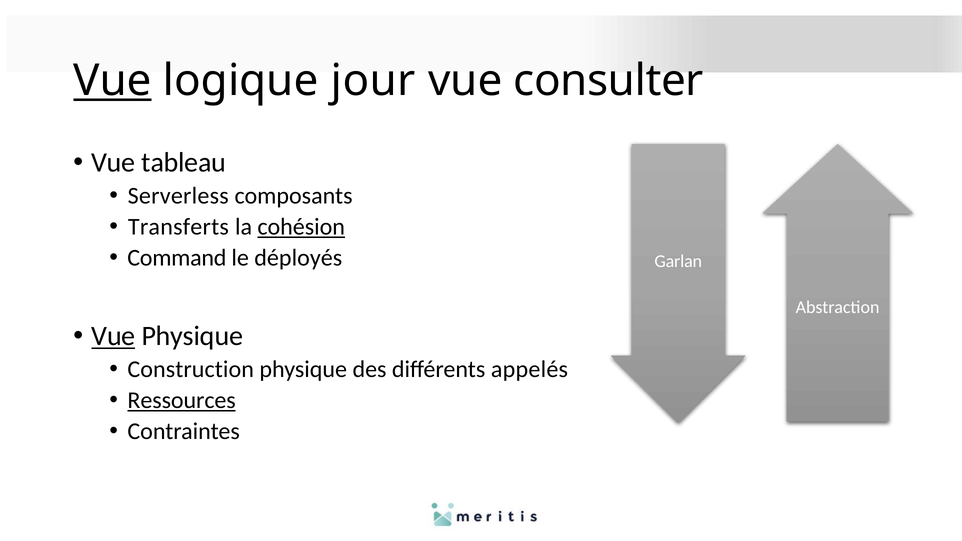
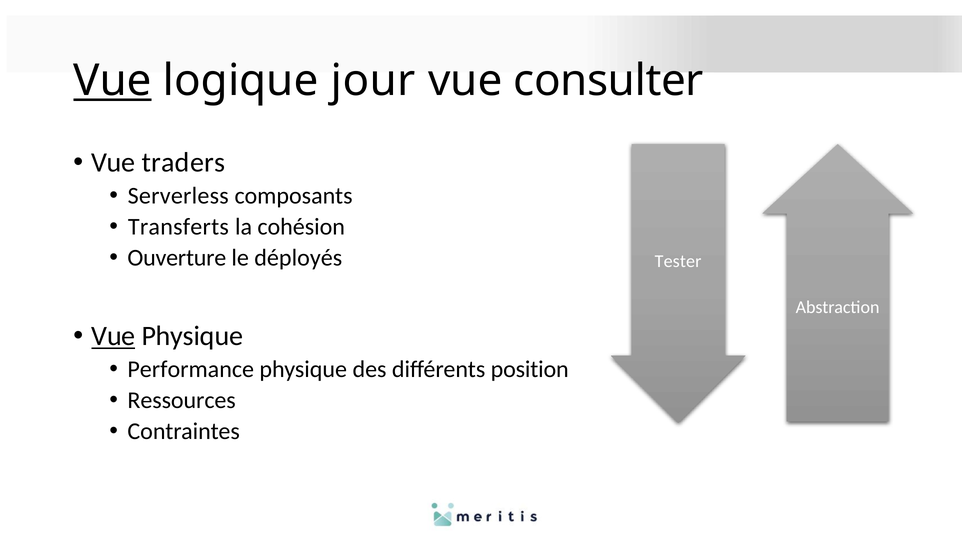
tableau: tableau -> traders (183, 163)
cohésion underline: present -> none (301, 227)
Command: Command -> Ouverture (177, 258)
Garlan: Garlan -> Tester (678, 262)
Construction: Construction -> Performance (191, 369)
appelés: appelés -> position (530, 369)
Ressources underline: present -> none (182, 400)
